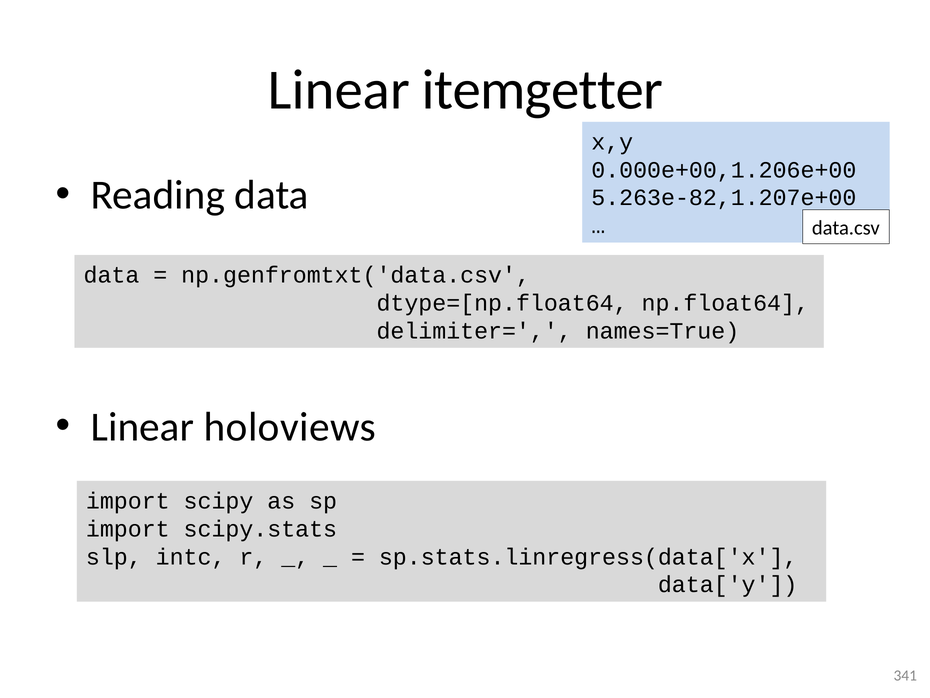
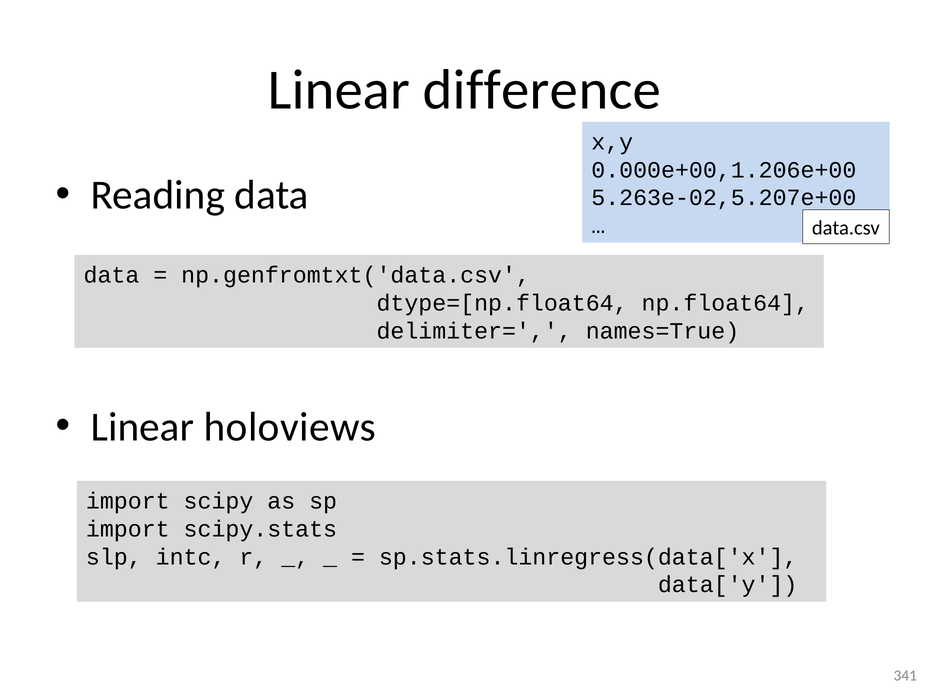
itemgetter: itemgetter -> difference (542, 90)
5.263e-82,1.207e+00: 5.263e-82,1.207e+00 -> 5.263e-02,5.207e+00 (724, 198)
